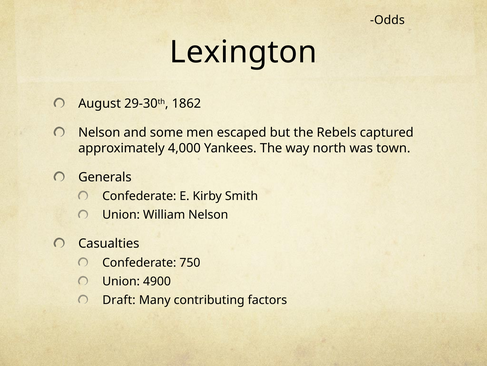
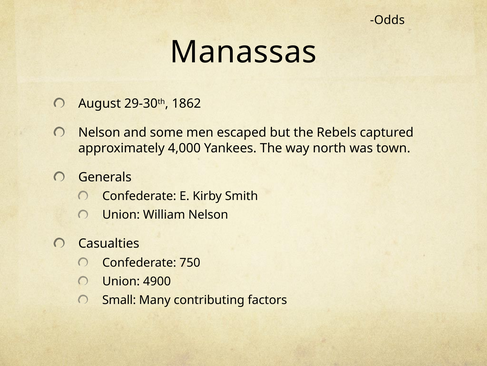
Lexington: Lexington -> Manassas (243, 52)
Draft: Draft -> Small (119, 299)
